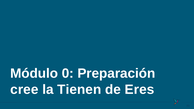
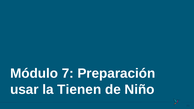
0: 0 -> 7 (68, 73)
cree: cree -> usar (24, 90)
Eres: Eres -> Niño (140, 90)
